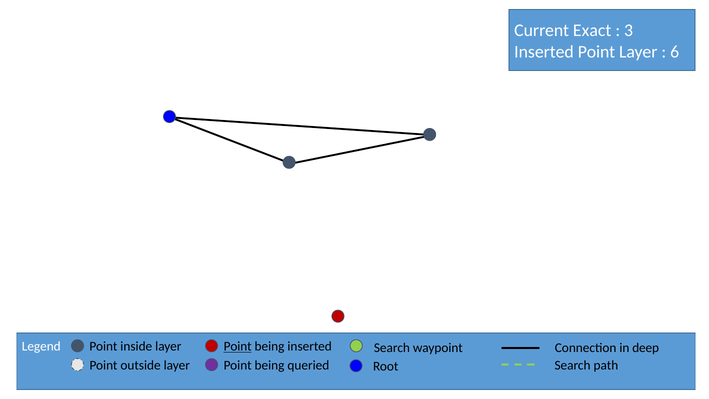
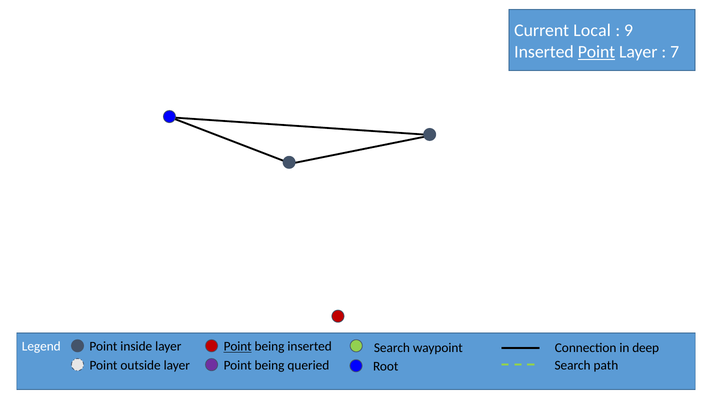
Exact: Exact -> Local (592, 31)
3: 3 -> 9 (629, 31)
Point underline: none -> present (596, 52)
6: 6 -> 7 (675, 52)
